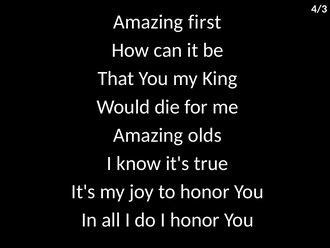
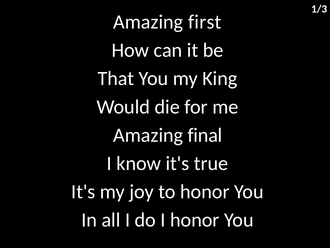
4/3: 4/3 -> 1/3 (319, 9)
olds: olds -> final (205, 135)
